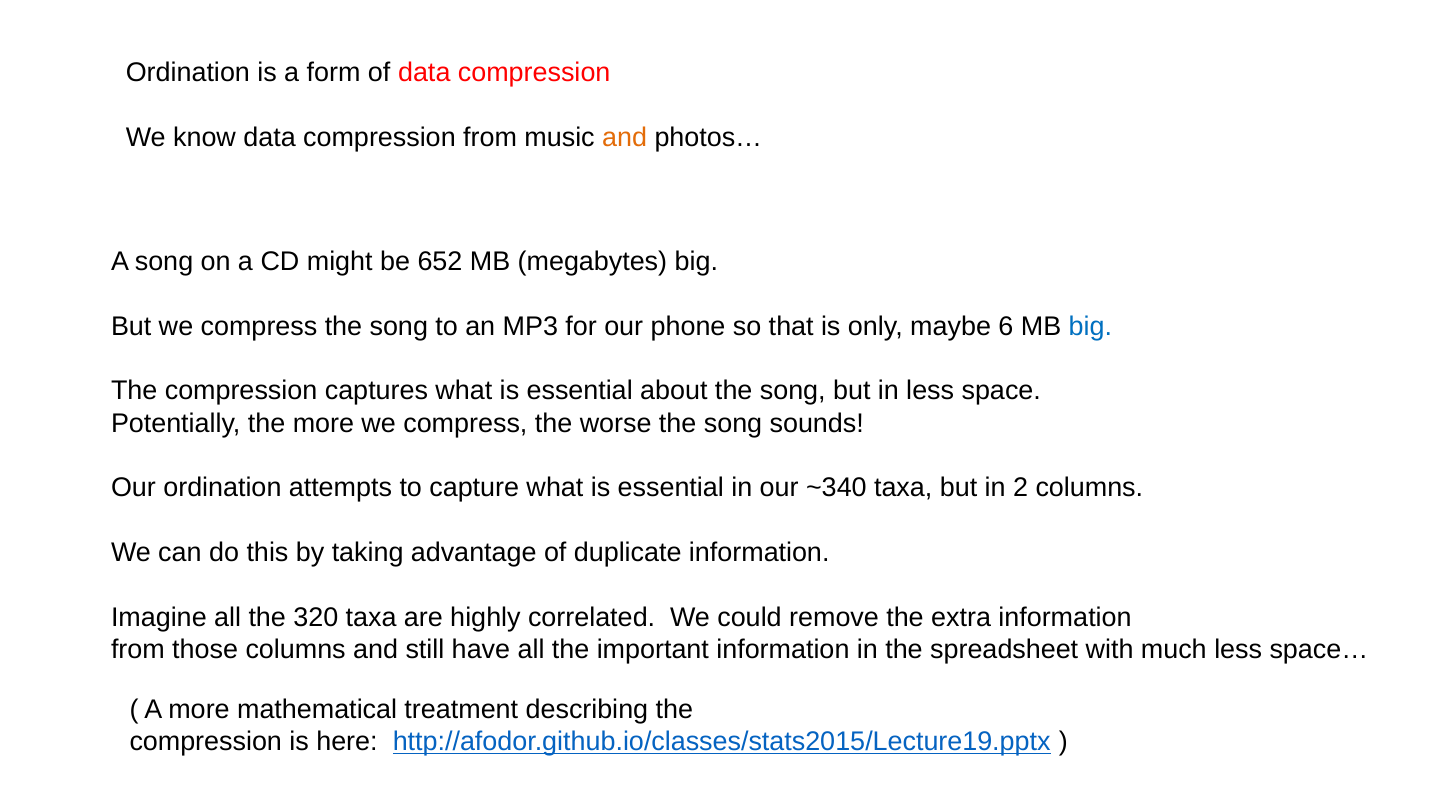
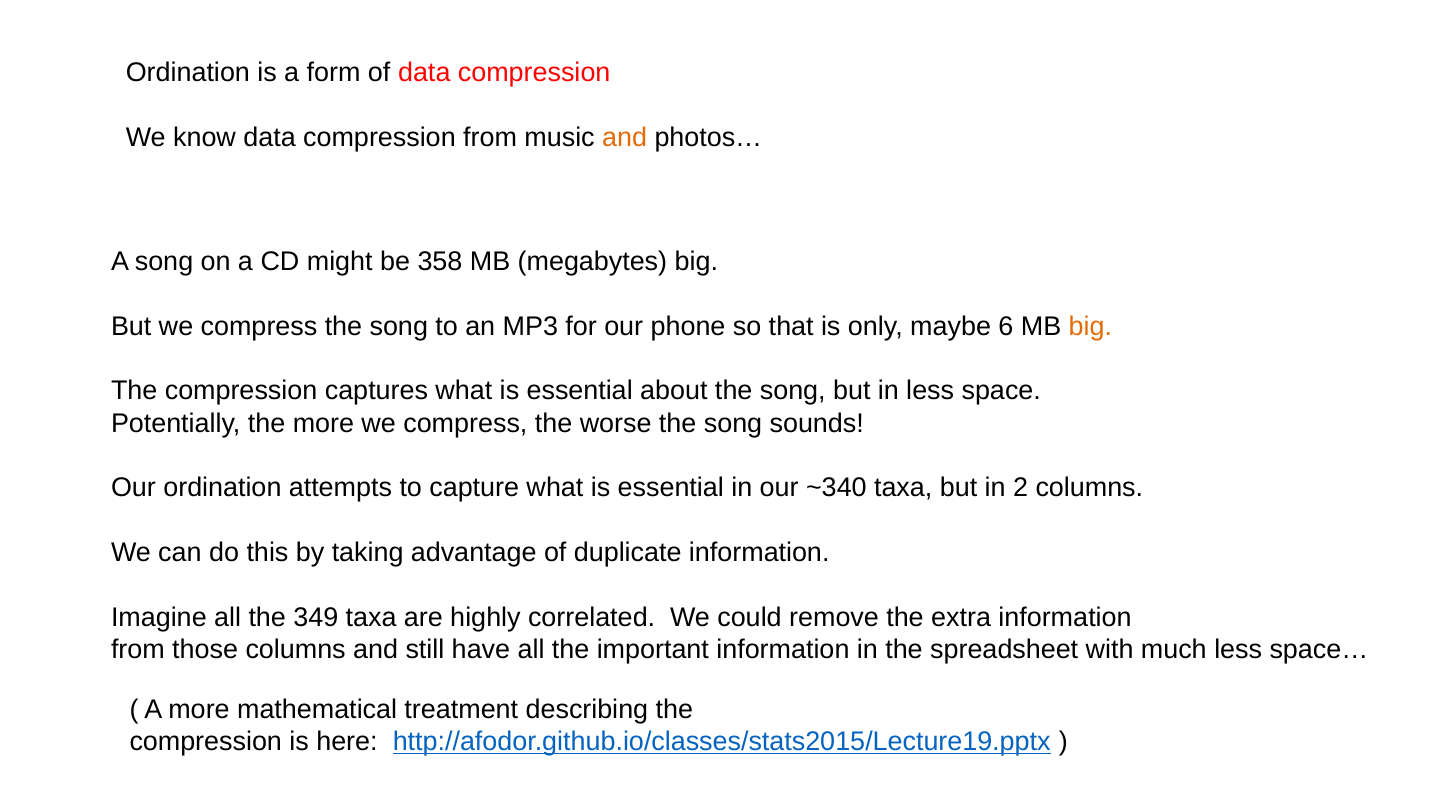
652: 652 -> 358 (440, 262)
big colour: blue -> orange (1090, 326)
320: 320 -> 349 (316, 617)
